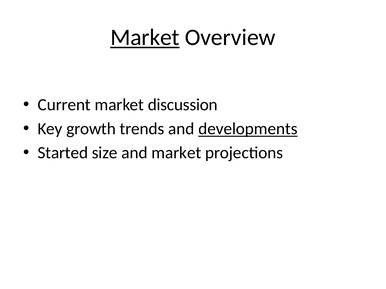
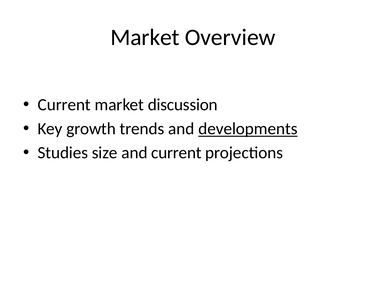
Market underline: present -> none (145, 37)
Started: Started -> Studies (63, 153)
and market: market -> current (176, 153)
